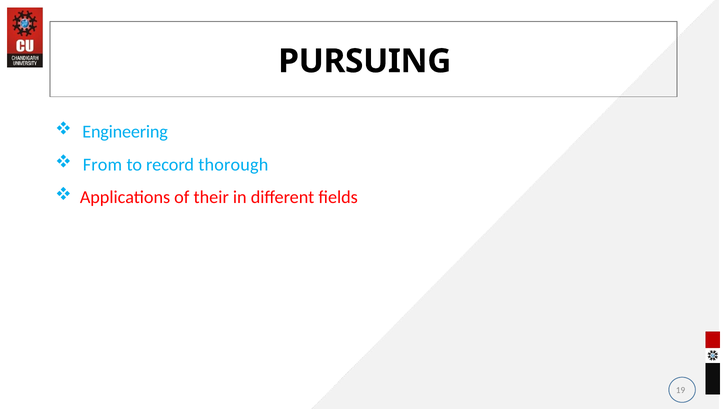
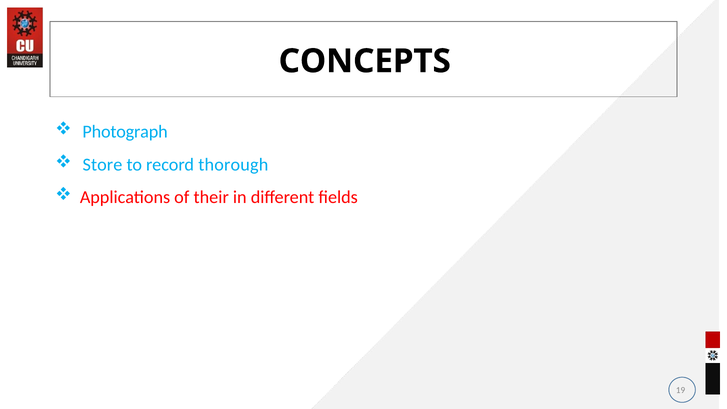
PURSUING: PURSUING -> CONCEPTS (365, 61)
Engineering: Engineering -> Photograph (125, 132)
From: From -> Store (102, 165)
